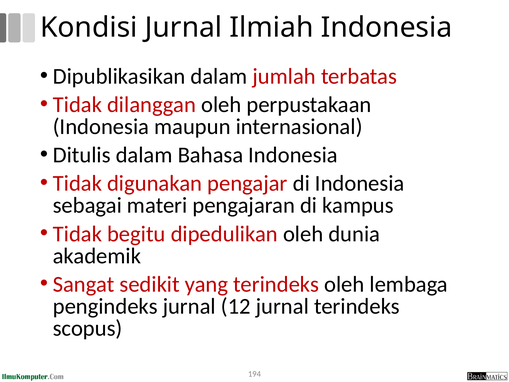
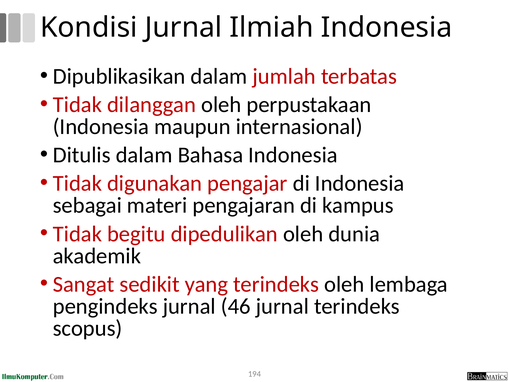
12: 12 -> 46 (236, 306)
